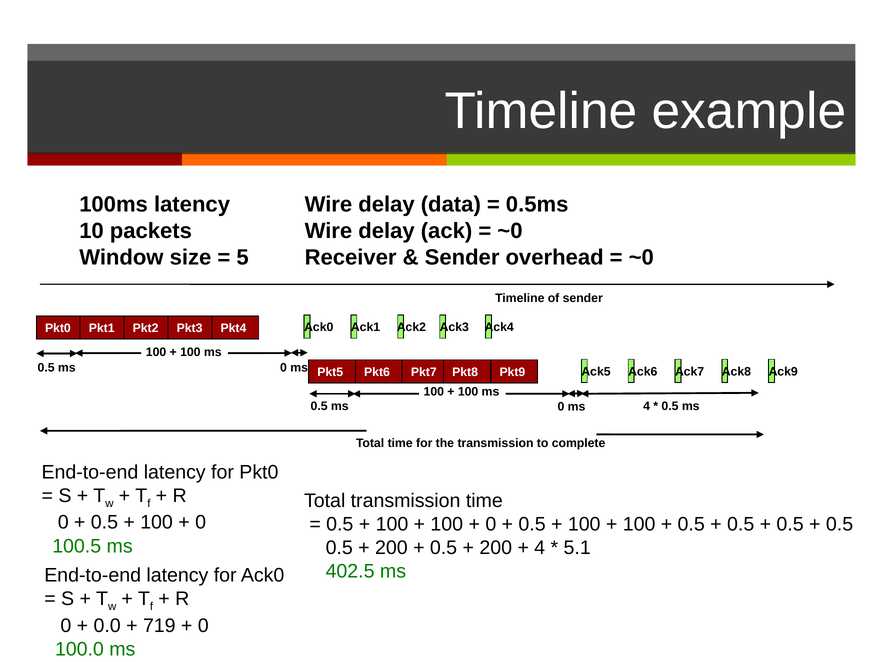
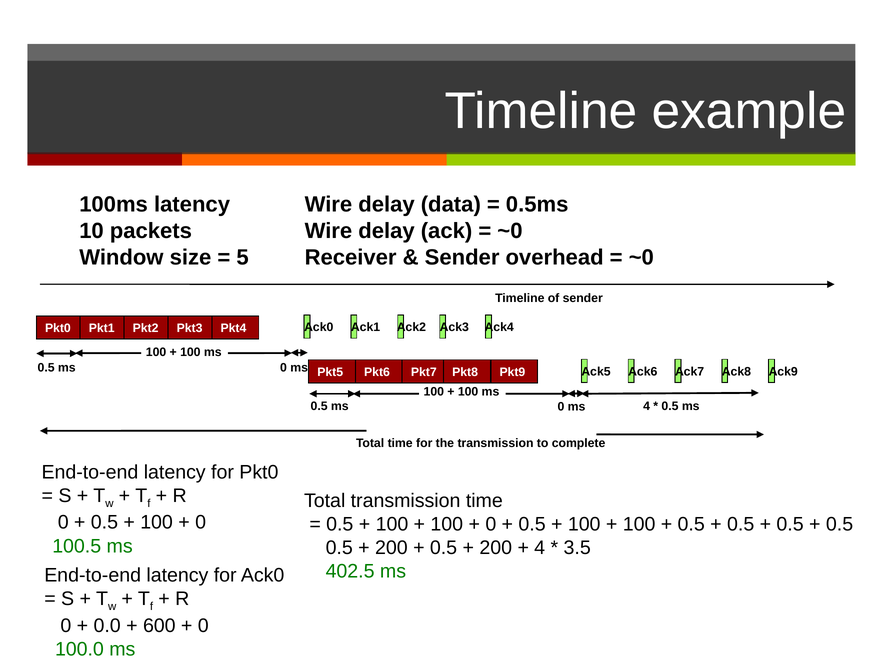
5.1: 5.1 -> 3.5 (577, 548)
719: 719 -> 600 (159, 626)
